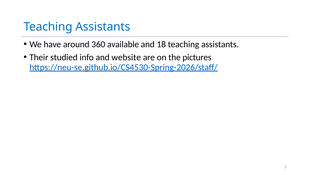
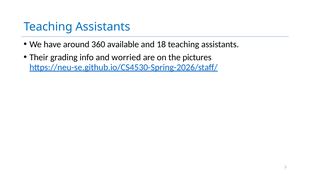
studied: studied -> grading (64, 57)
website: website -> worried (126, 57)
